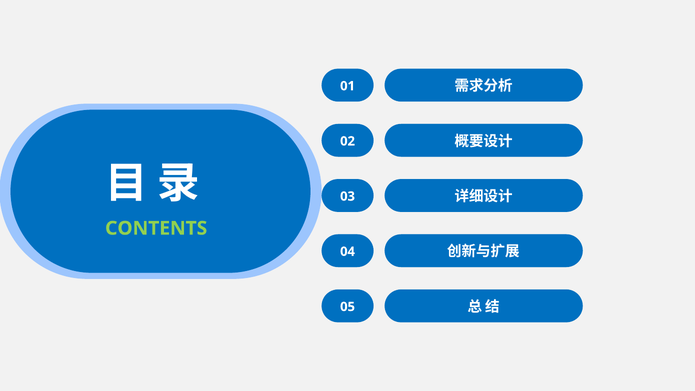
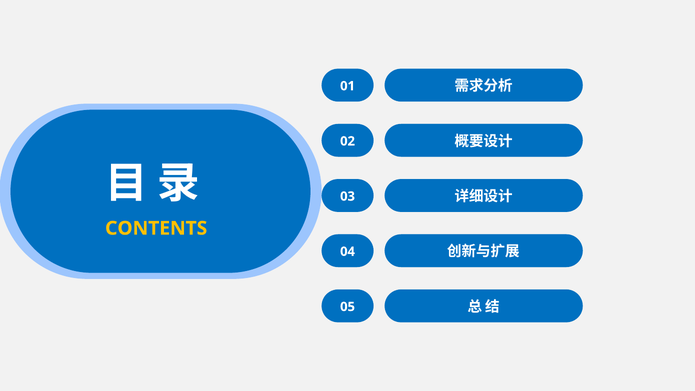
CONTENTS colour: light green -> yellow (156, 228)
